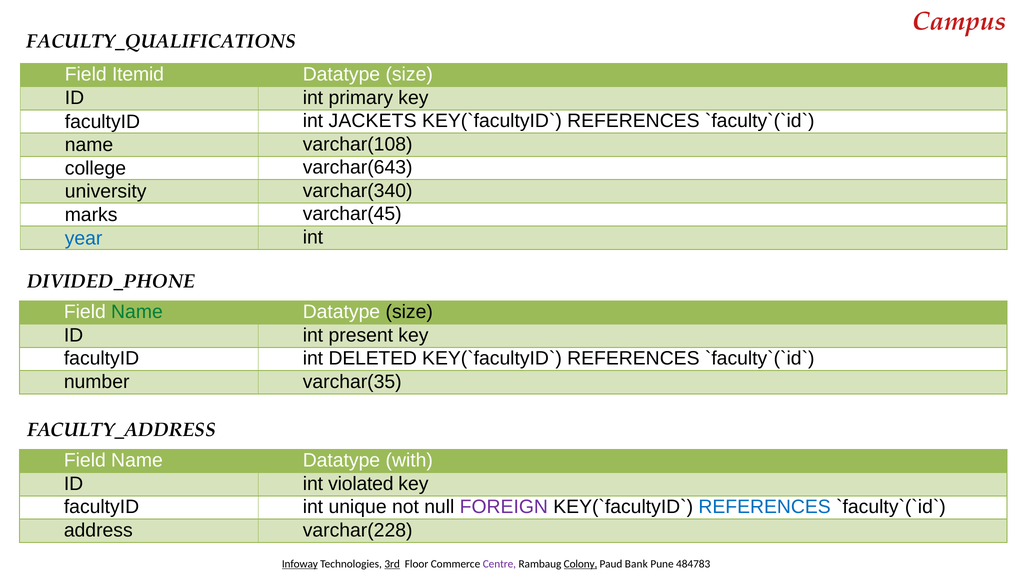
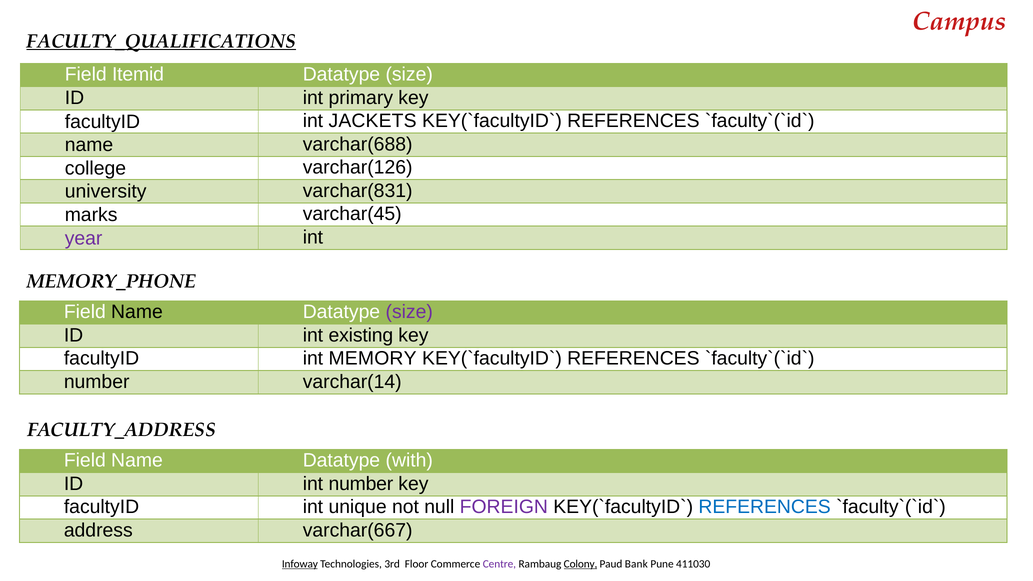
FACULTY_QUALIFICATIONS underline: none -> present (161, 41)
varchar(108: varchar(108 -> varchar(688 (358, 144)
varchar(643: varchar(643 -> varchar(126 (358, 168)
varchar(340: varchar(340 -> varchar(831 (358, 191)
year colour: blue -> purple (84, 238)
DIVIDED_PHONE: DIVIDED_PHONE -> MEMORY_PHONE (111, 281)
Name colour: green -> black (137, 312)
size colour: black -> purple (409, 312)
present: present -> existing (361, 335)
DELETED: DELETED -> MEMORY (373, 359)
varchar(35: varchar(35 -> varchar(14 (352, 382)
int violated: violated -> number (361, 484)
varchar(228: varchar(228 -> varchar(667 (358, 530)
3rd underline: present -> none (392, 564)
484783: 484783 -> 411030 (693, 564)
